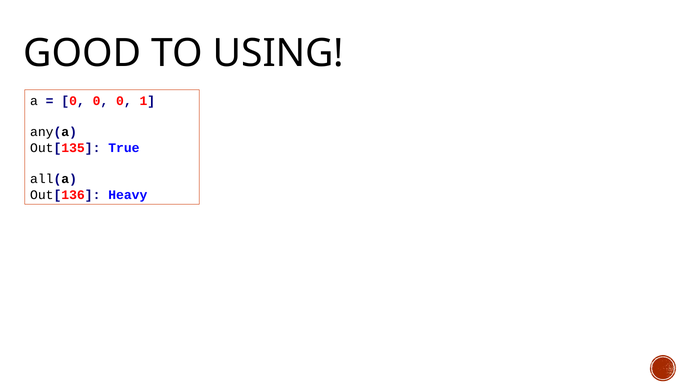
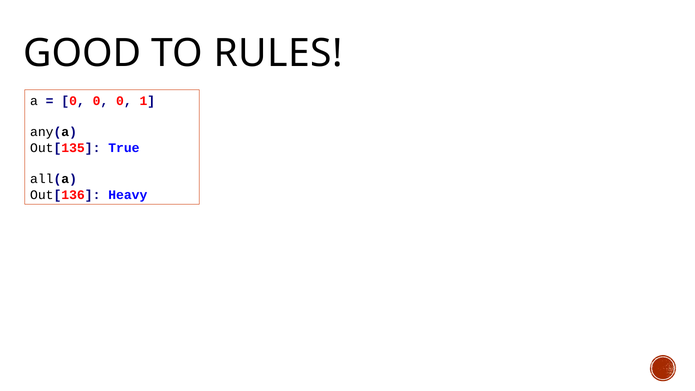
USING: USING -> RULES (278, 53)
